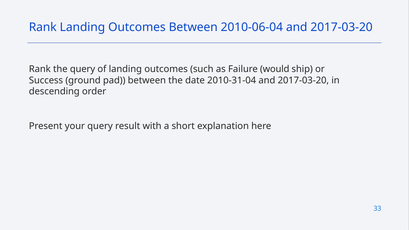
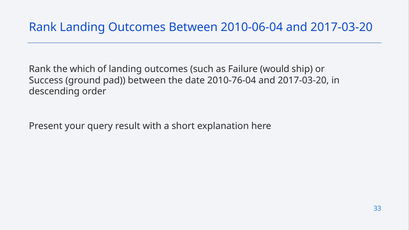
the query: query -> which (83, 69)
2010-31-04: 2010-31-04 -> 2010-76-04 (232, 80)
